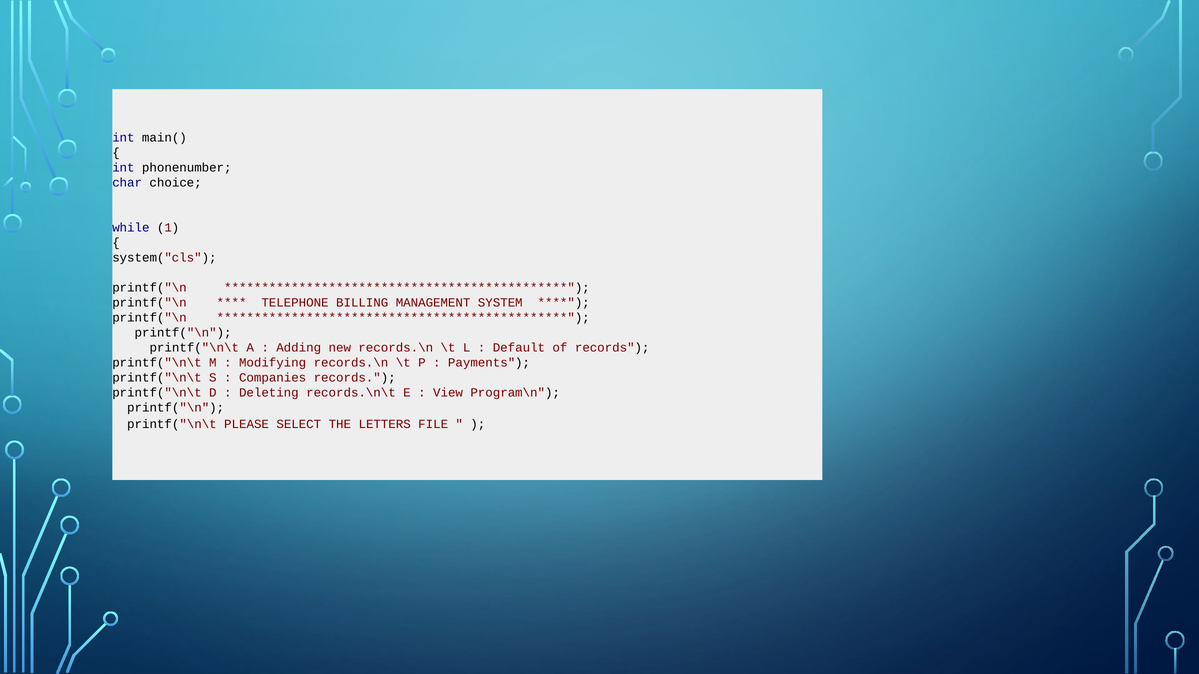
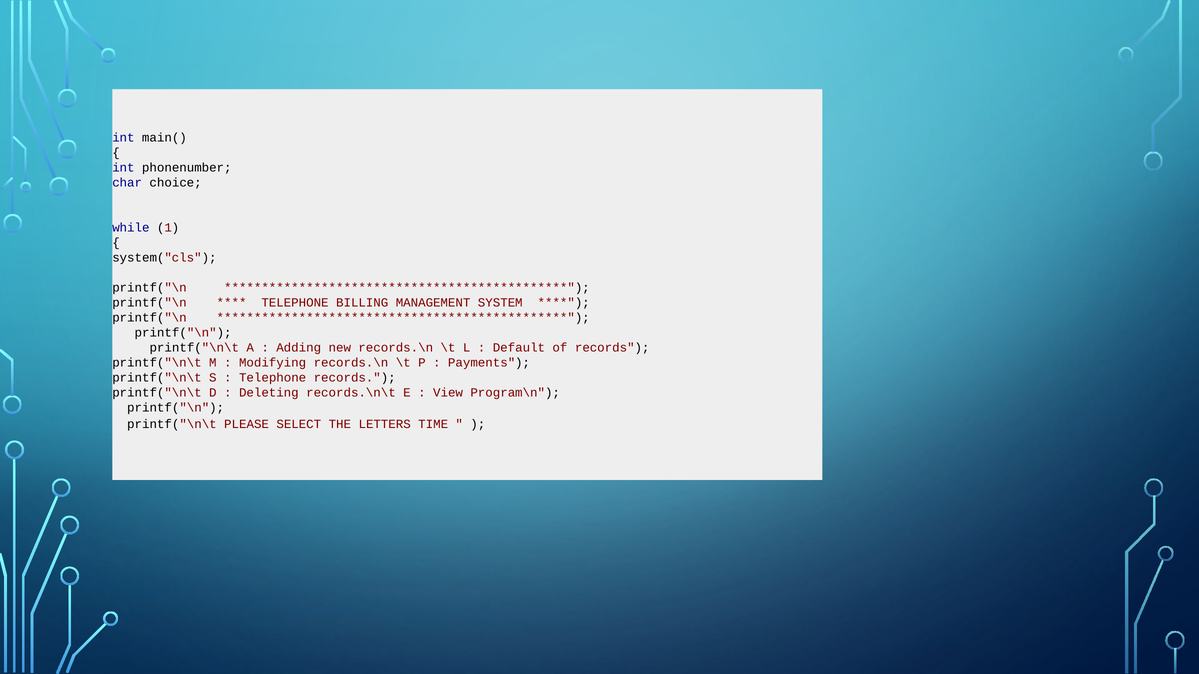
Companies: Companies -> Telephone (273, 378)
FILE: FILE -> TIME (433, 424)
